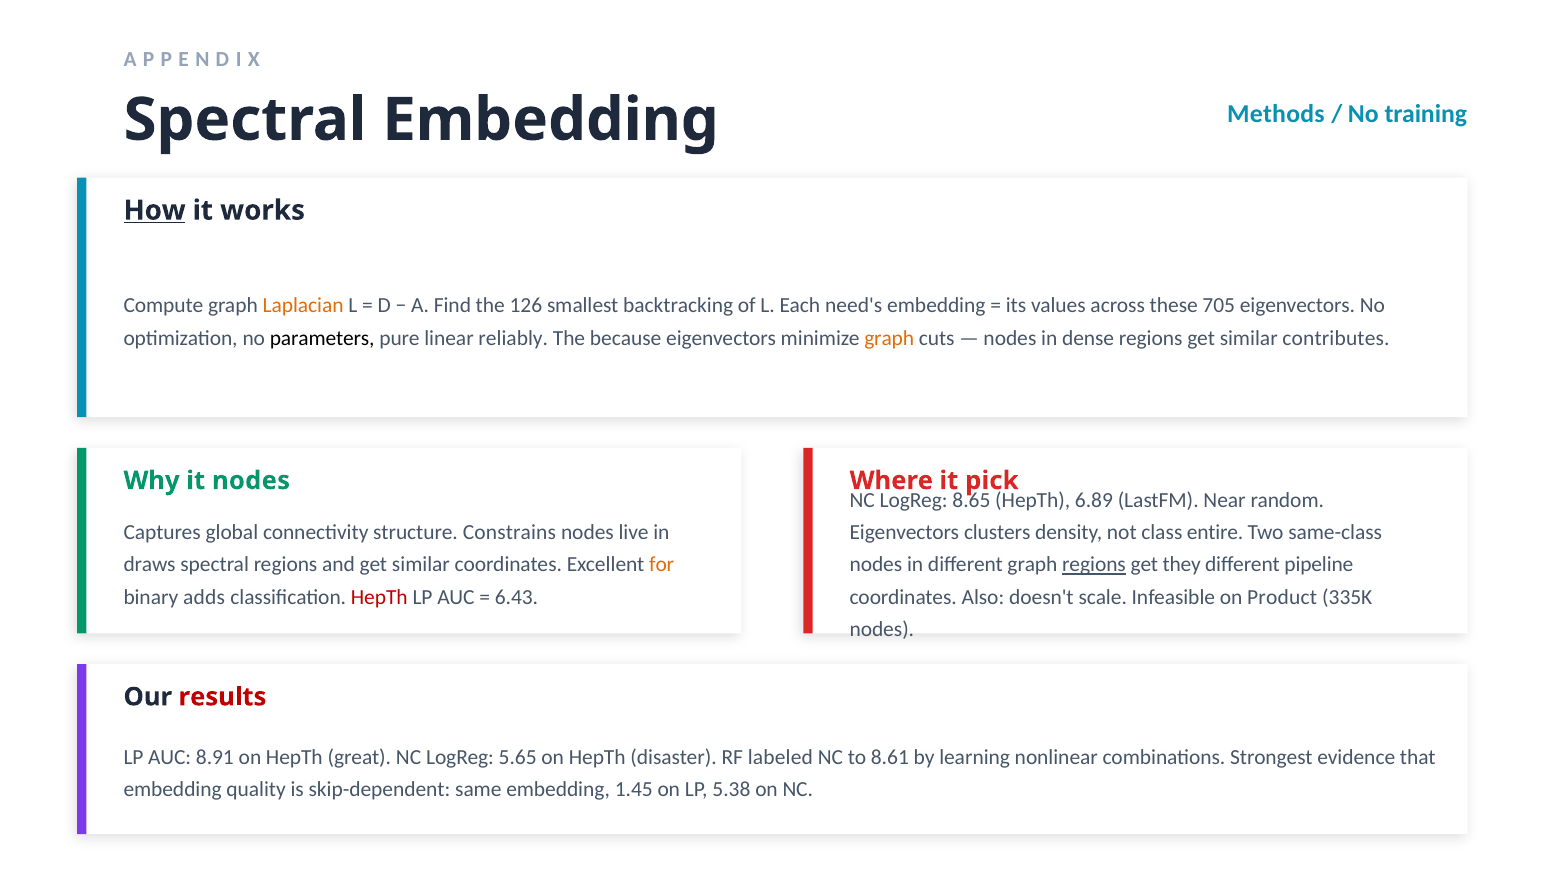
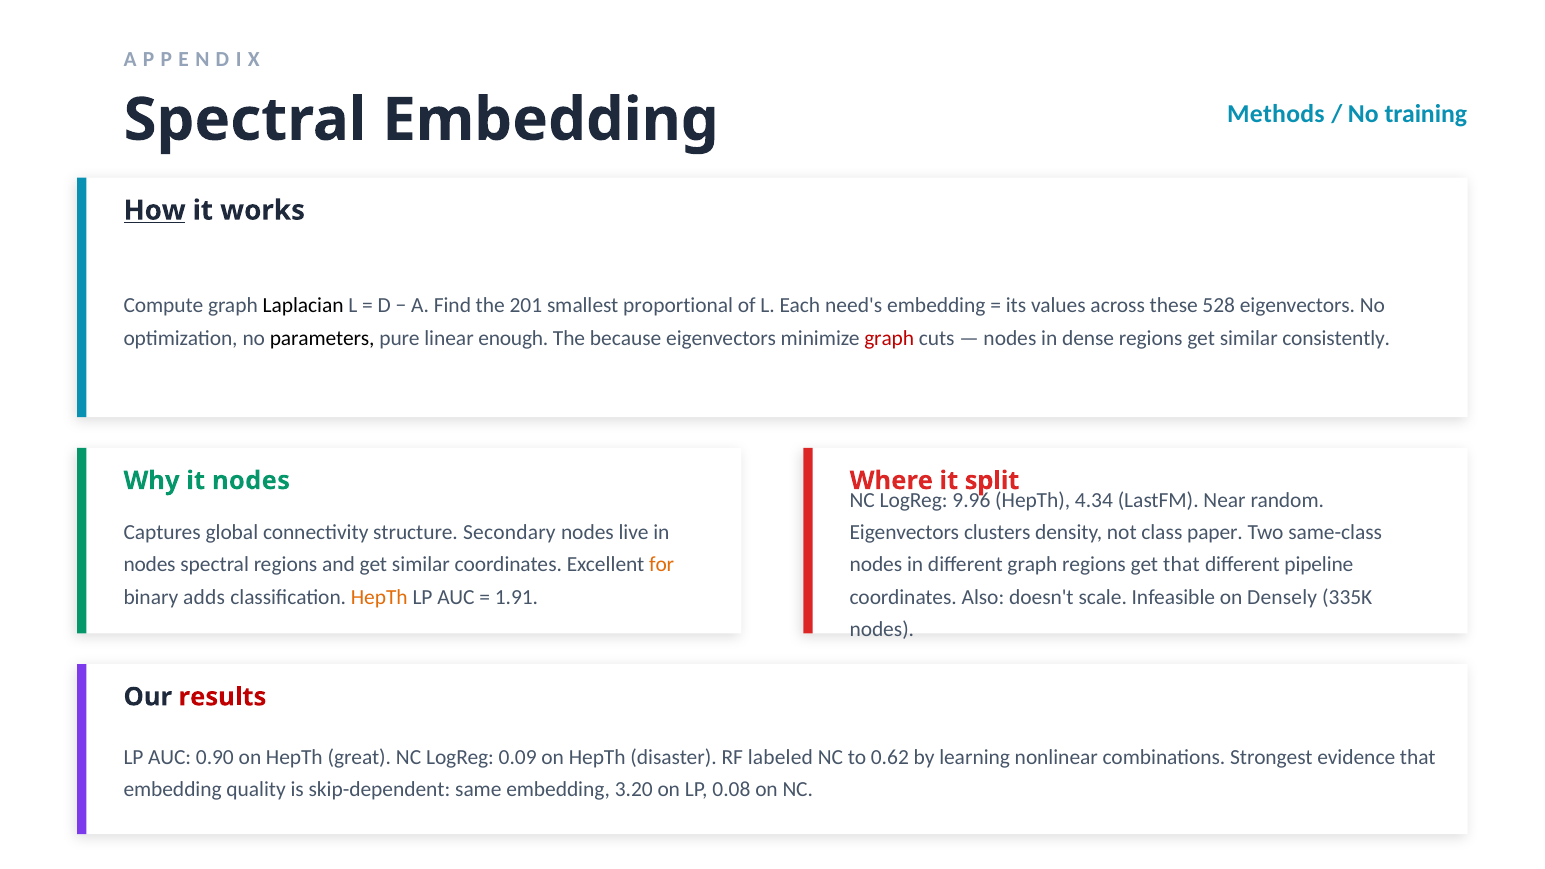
Laplacian colour: orange -> black (303, 305)
126: 126 -> 201 (526, 305)
backtracking: backtracking -> proportional (678, 305)
705: 705 -> 528 (1219, 305)
reliably: reliably -> enough (513, 339)
graph colour: orange -> red (889, 339)
contributes: contributes -> consistently (1336, 339)
pick: pick -> split (992, 481)
8.65: 8.65 -> 9.96 (971, 500)
6.89: 6.89 -> 4.34 (1094, 500)
Constrains: Constrains -> Secondary (509, 533)
entire: entire -> paper (1215, 533)
draws: draws -> nodes (150, 565)
regions underline: present -> none (1094, 565)
get they: they -> that (1181, 565)
HepTh colour: red -> orange (379, 597)
6.43: 6.43 -> 1.91 (516, 597)
Product: Product -> Densely (1282, 597)
8.91: 8.91 -> 0.90 (215, 757)
5.65: 5.65 -> 0.09 (518, 757)
8.61: 8.61 -> 0.62 (890, 757)
1.45: 1.45 -> 3.20 (634, 789)
5.38: 5.38 -> 0.08 (731, 789)
